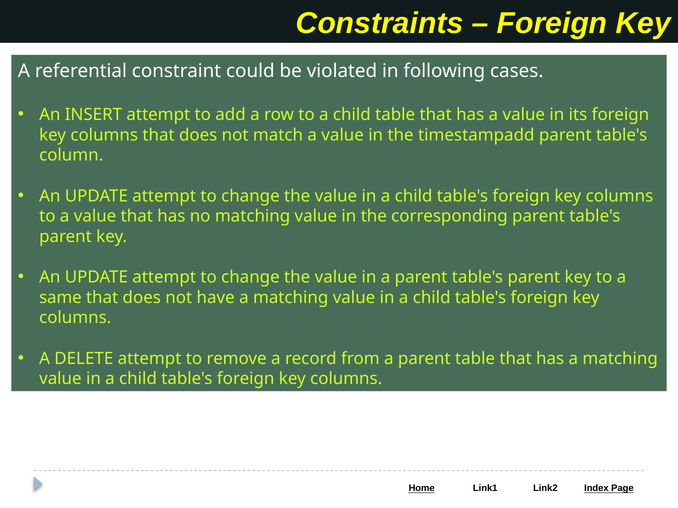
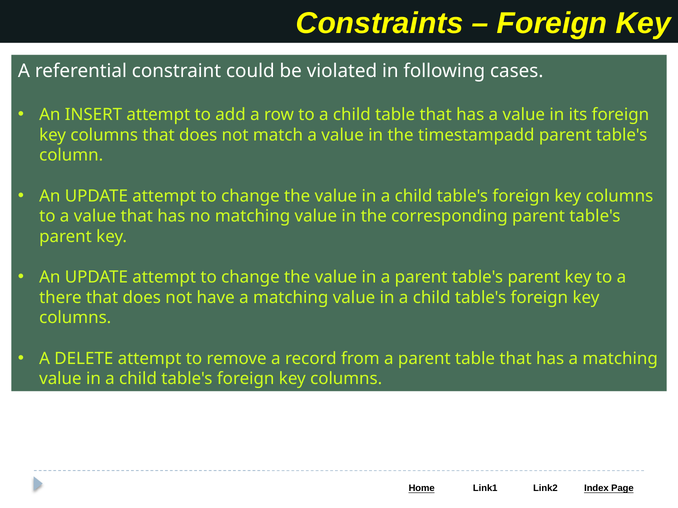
same: same -> there (60, 298)
